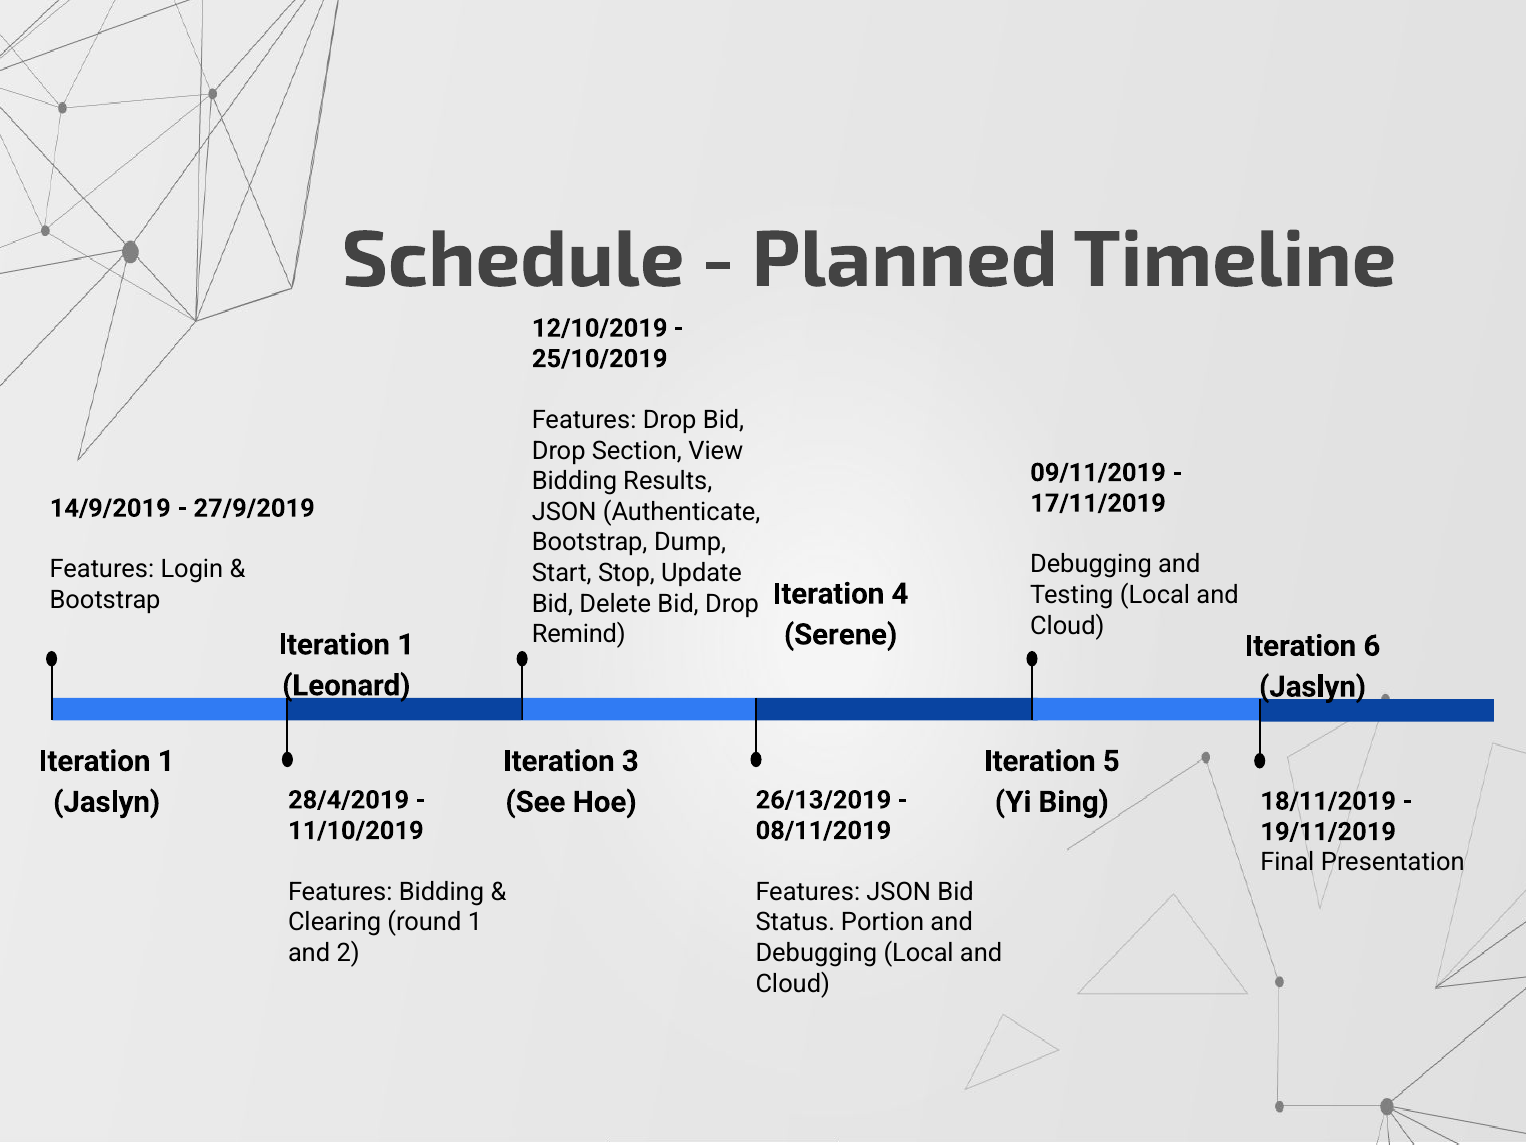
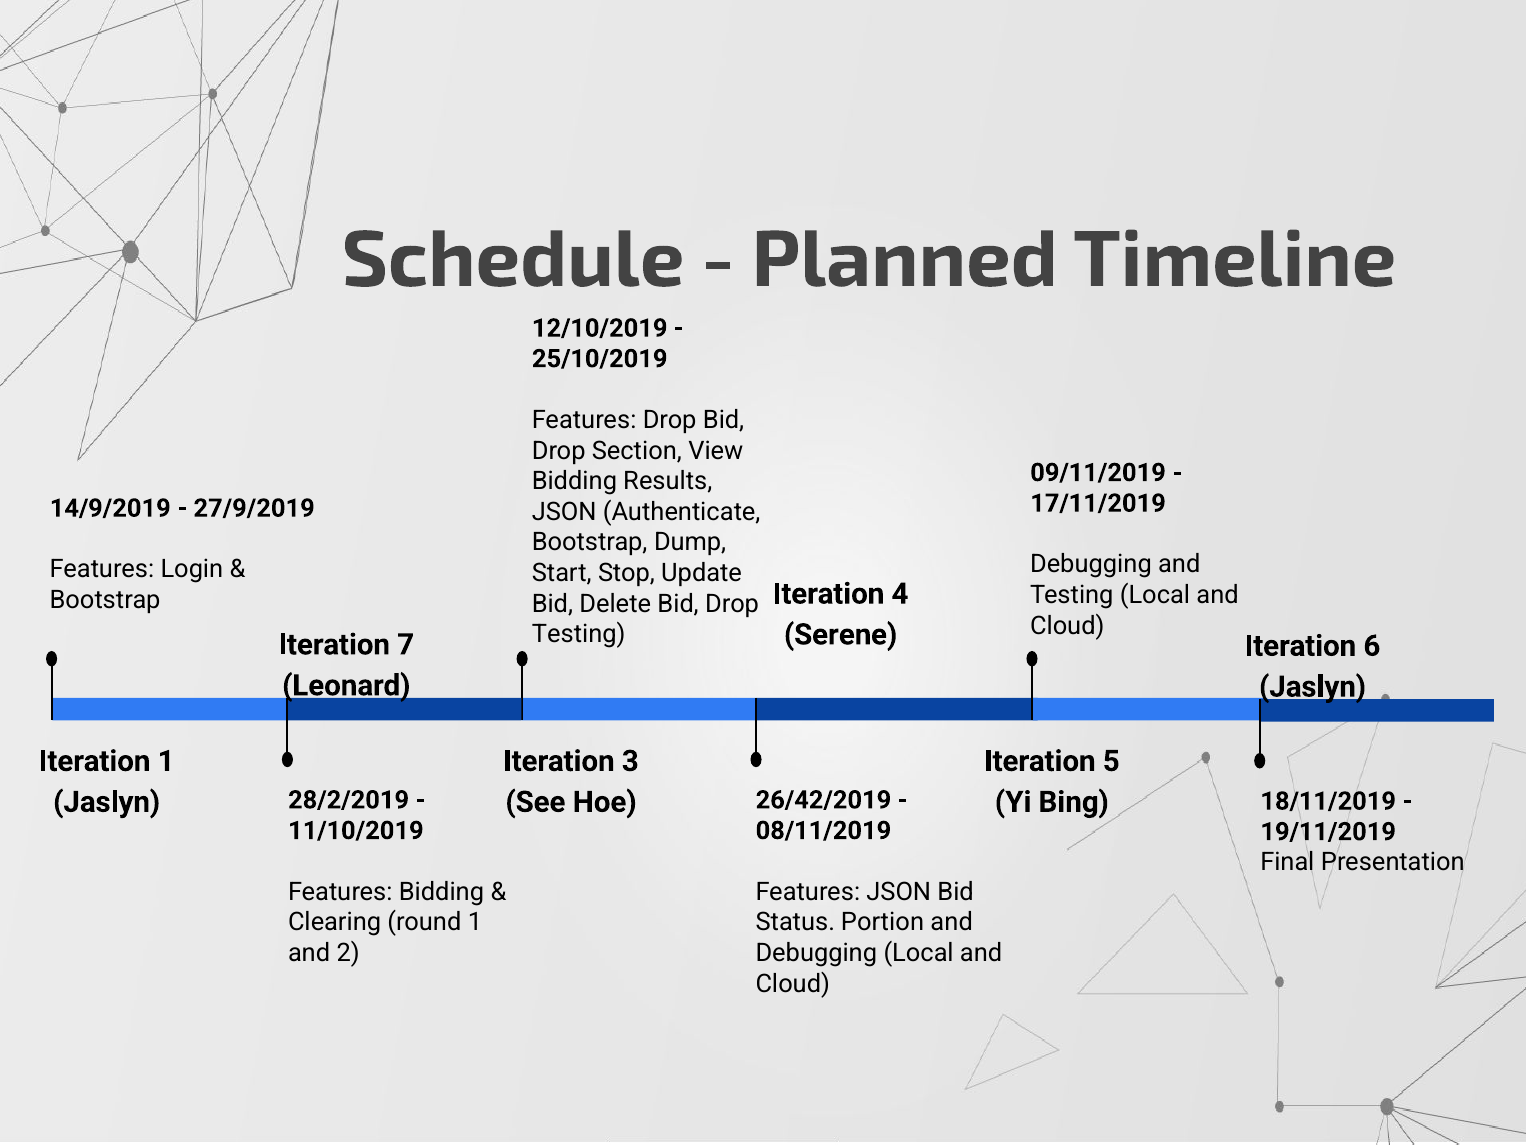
Remind: Remind -> Testing (579, 634)
1: 1 -> 7 (406, 644)
28/4/2019: 28/4/2019 -> 28/2/2019 (349, 800)
26/13/2019: 26/13/2019 -> 26/42/2019 (823, 800)
